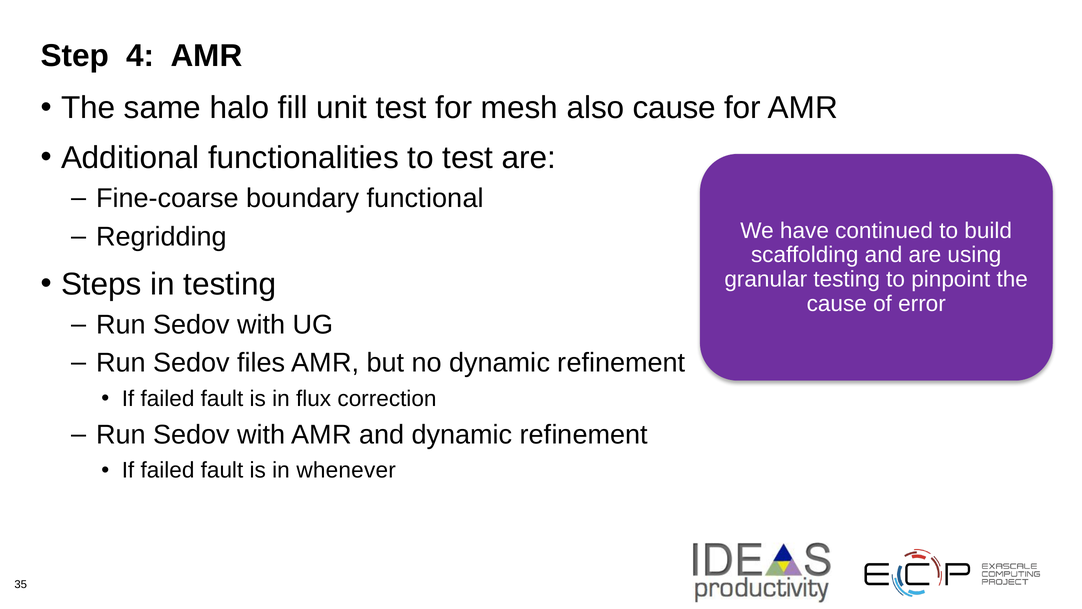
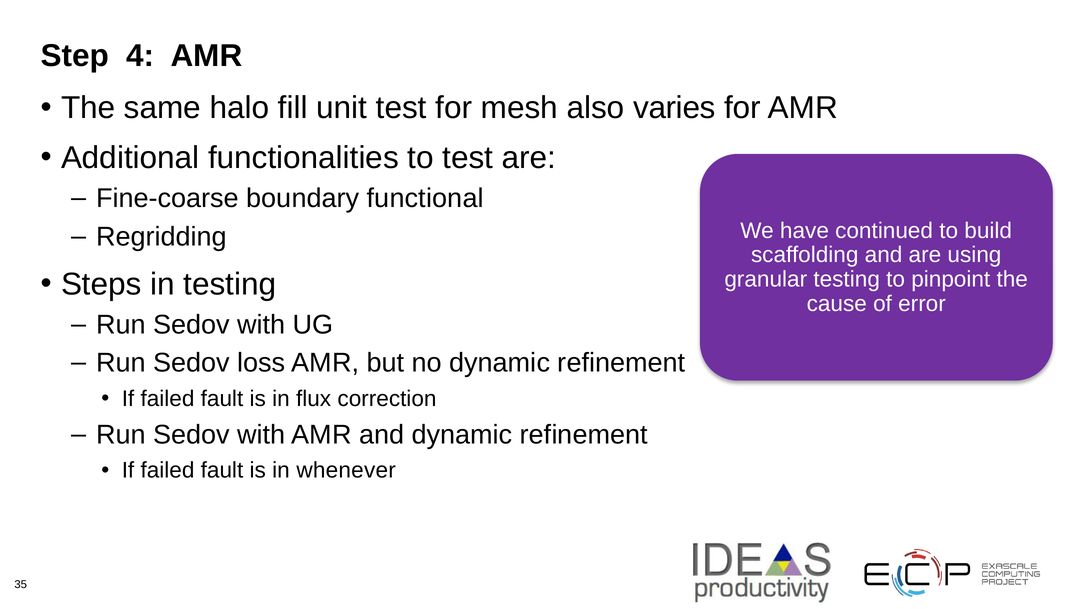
also cause: cause -> varies (674, 108)
files: files -> loss (261, 363)
